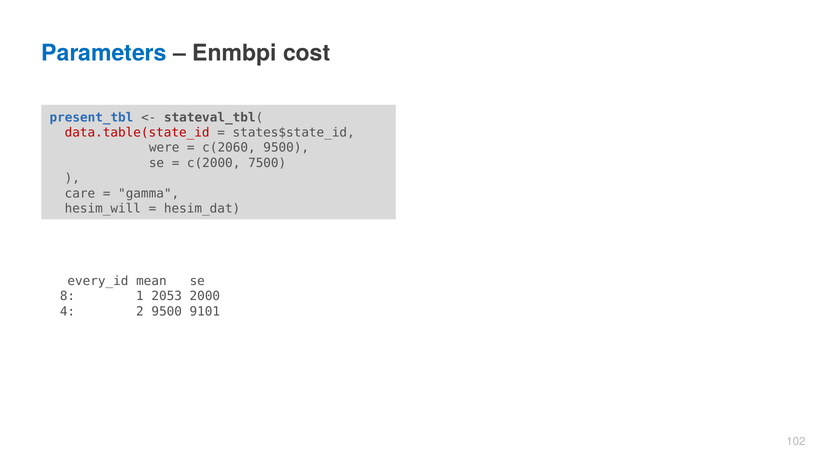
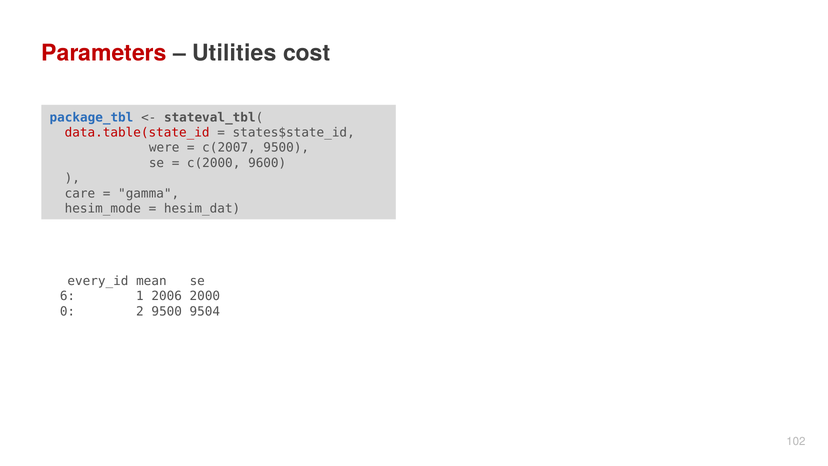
Parameters colour: blue -> red (104, 53)
Enmbpi: Enmbpi -> Utilities (234, 53)
present_tbl: present_tbl -> package_tbl (91, 117)
c(2060: c(2060 -> c(2007 (229, 148)
7500: 7500 -> 9600 (267, 163)
hesim_will: hesim_will -> hesim_mode (103, 208)
8: 8 -> 6 (67, 296)
2053: 2053 -> 2006 (167, 296)
4: 4 -> 0 (67, 311)
9101: 9101 -> 9504 (205, 311)
